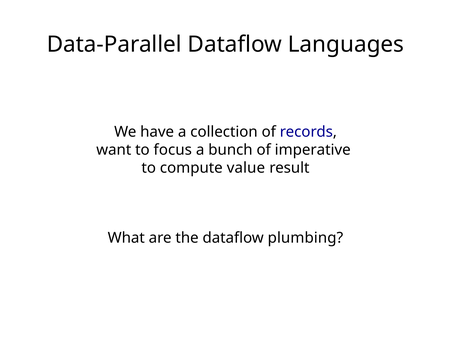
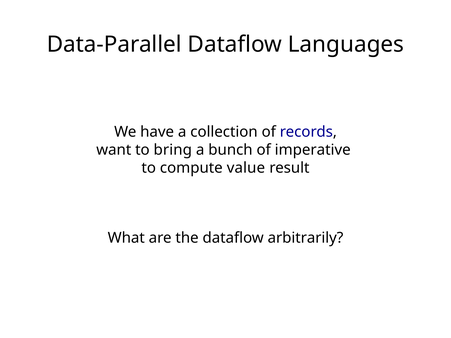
focus: focus -> bring (173, 150)
plumbing: plumbing -> arbitrarily (305, 238)
